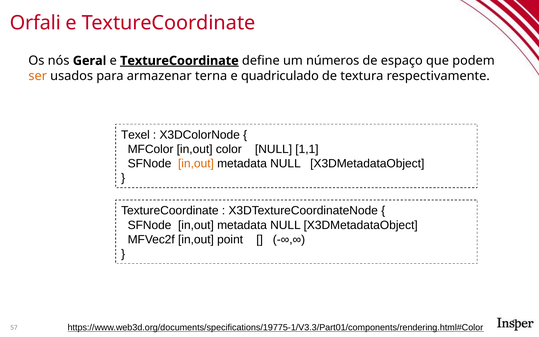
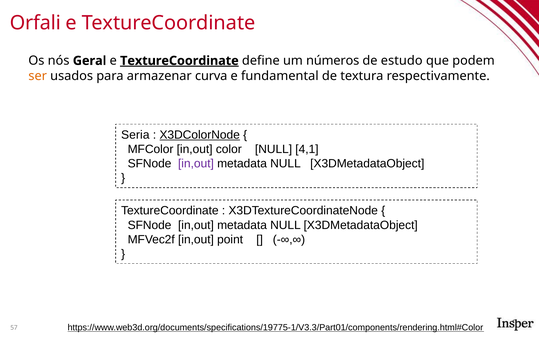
espaço: espaço -> estudo (402, 61)
terna: terna -> curva (211, 76)
quadriculado: quadriculado -> fundamental (280, 76)
Texel: Texel -> Seria (135, 135)
X3DColorNode underline: none -> present (200, 135)
1,1: 1,1 -> 4,1 (307, 149)
in,out colour: orange -> purple (196, 164)
